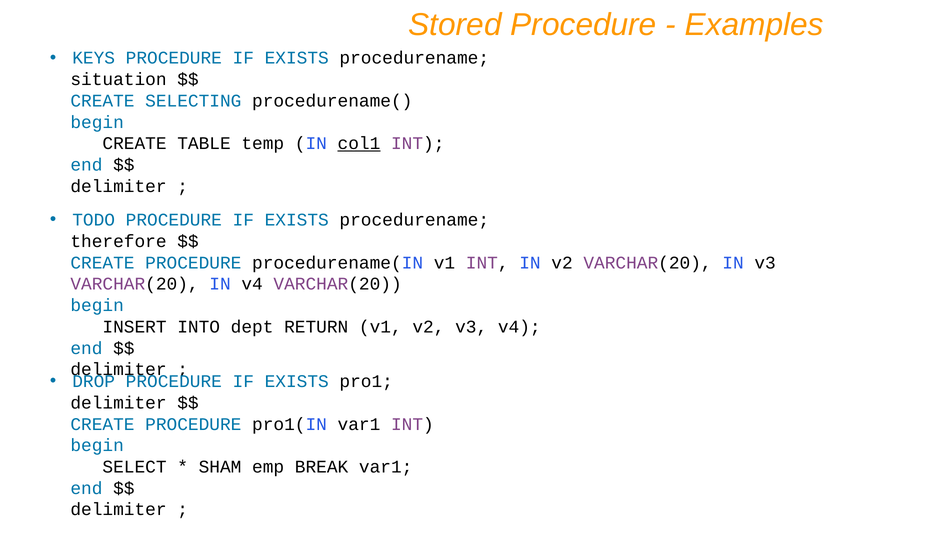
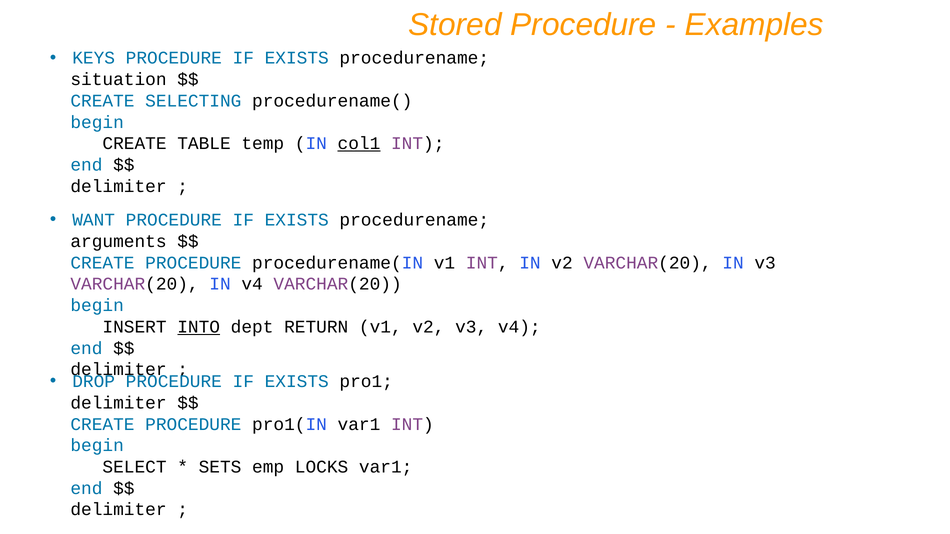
TODO: TODO -> WANT (94, 220)
therefore: therefore -> arguments (119, 242)
INTO underline: none -> present (199, 327)
SHAM: SHAM -> SETS (220, 467)
BREAK: BREAK -> LOCKS (322, 467)
